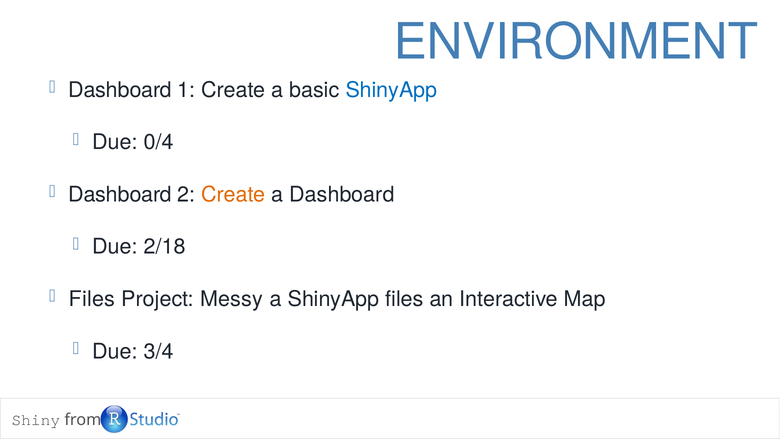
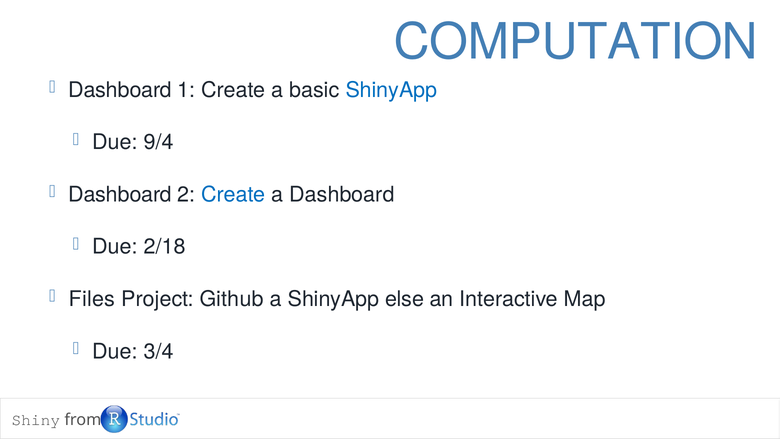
ENVIRONMENT: ENVIRONMENT -> COMPUTATION (576, 42)
0/4: 0/4 -> 9/4 (159, 142)
Create colour: orange -> blue (233, 194)
Messy: Messy -> Github (232, 299)
ShinyApp files: files -> else (405, 299)
